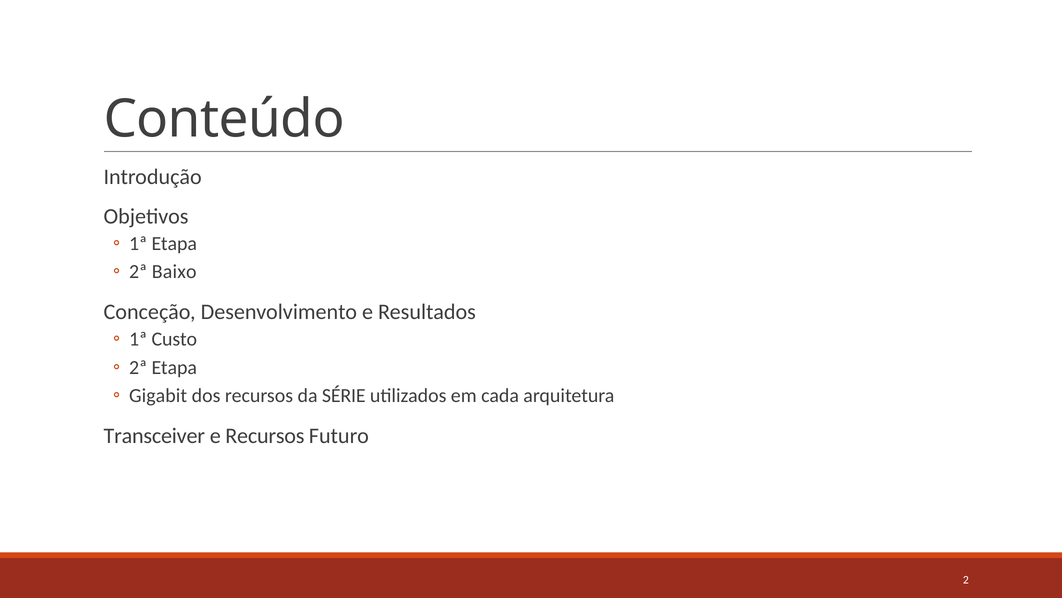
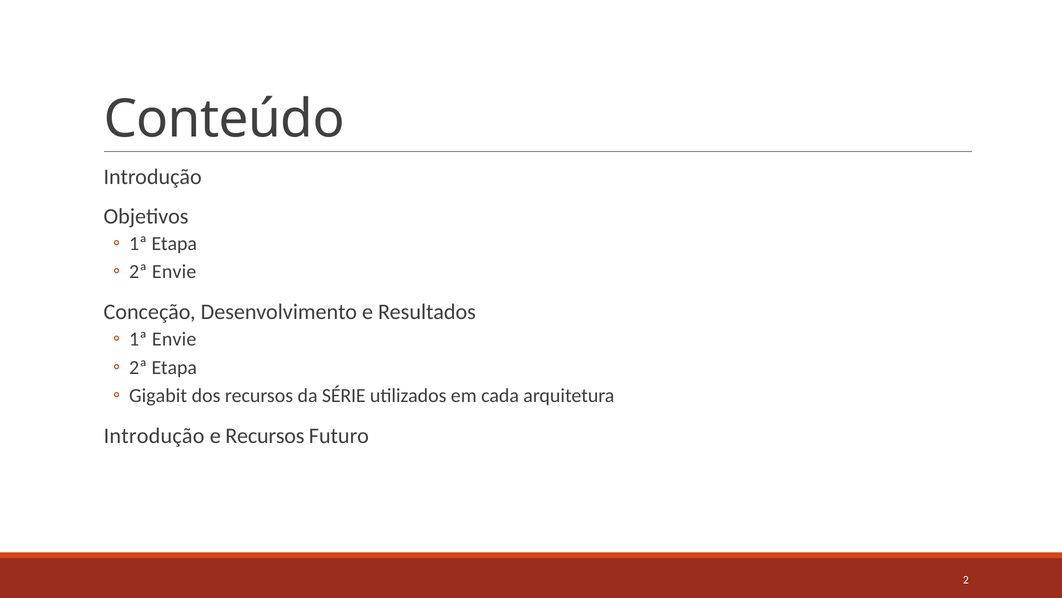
2ª Baixo: Baixo -> Envie (174, 271)
1ª Custo: Custo -> Envie (174, 339)
Transceiver: Transceiver -> Introdução (154, 436)
